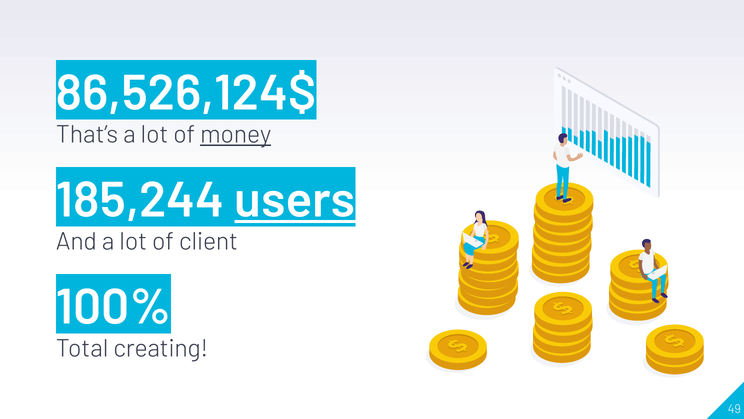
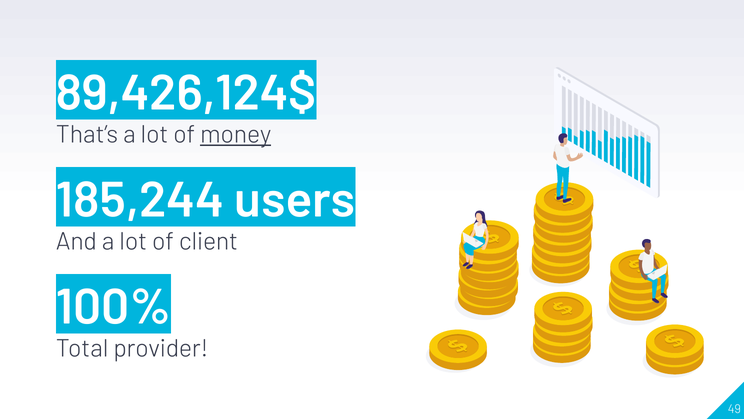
86,526,124$: 86,526,124$ -> 89,426,124$ (186, 93)
users underline: present -> none (295, 200)
creating: creating -> provider (161, 348)
